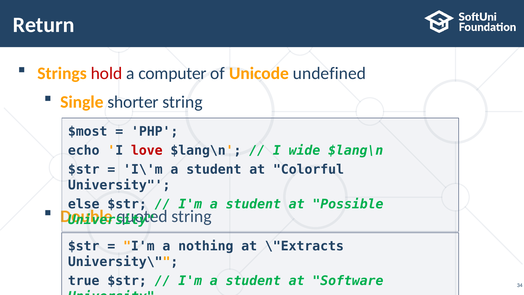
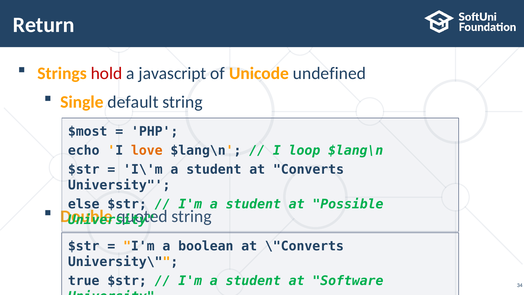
computer: computer -> javascript (172, 73)
shorter: shorter -> default (133, 102)
love colour: red -> orange (147, 150)
wide: wide -> loop (304, 150)
Colorful: Colorful -> Converts (309, 169)
nothing: nothing -> boolean (206, 246)
\"Extracts: \"Extracts -> \"Converts (304, 246)
